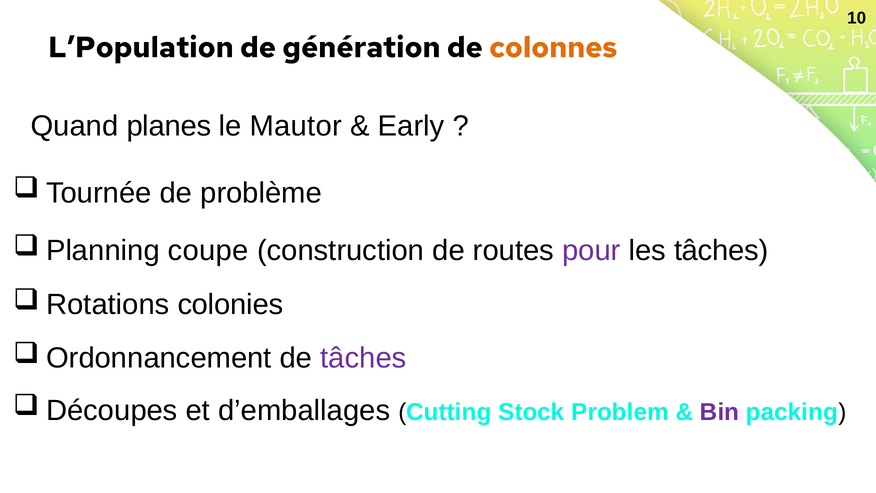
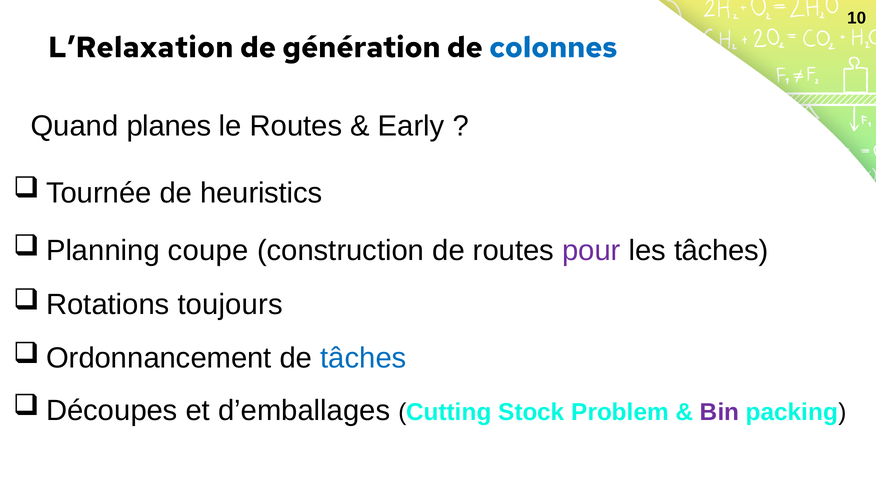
L’Population: L’Population -> L’Relaxation (141, 48)
colonnes colour: orange -> blue (553, 48)
le Mautor: Mautor -> Routes (296, 126)
problème: problème -> heuristics (261, 193)
colonies: colonies -> toujours (230, 305)
tâches colour: purple -> blue (363, 358)
